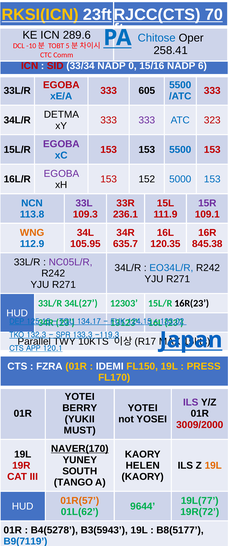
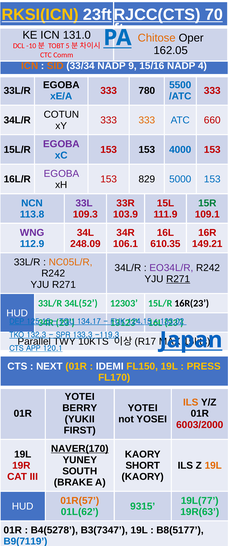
289.6: 289.6 -> 131.0 (77, 35)
Chitose colour: blue -> orange (157, 38)
258.41: 258.41 -> 162.05 (171, 50)
ICN colour: red -> orange (30, 66)
SID colour: red -> orange (55, 66)
0: 0 -> 9 (133, 66)
6: 6 -> 4 (202, 66)
EGOBA colour: red -> black (61, 85)
605: 605 -> 780 (147, 91)
DETMA: DETMA -> COTUN (61, 114)
333 colour: purple -> orange (147, 120)
323: 323 -> 660 (212, 120)
153 5500: 5500 -> 4000 (180, 150)
152: 152 -> 829 (147, 179)
15R colour: purple -> green (207, 203)
236.1: 236.1 -> 103.9 (126, 214)
WNG colour: orange -> purple (32, 232)
105.95: 105.95 -> 248.09 (85, 244)
635.7: 635.7 -> 106.1 (126, 244)
120.35: 120.35 -> 610.35 (165, 244)
845.38: 845.38 -> 149.21 (207, 244)
NC05L/R colour: purple -> orange (71, 262)
EO34L/R colour: blue -> purple (171, 268)
R271 underline: none -> present (178, 279)
34L(27: 34L(27 -> 34L(52 (81, 303)
FZRA: FZRA -> NEXT (49, 366)
ILS colour: purple -> orange (191, 402)
3009/2000: 3009/2000 -> 6003/2000 (200, 424)
MUST: MUST -> FIRST (80, 430)
HELEN: HELEN -> SHORT (143, 465)
TANGO: TANGO -> BRAKE (73, 482)
9644: 9644 -> 9315 (143, 506)
19R(72: 19R(72 -> 19R(63 (200, 511)
B3(5943: B3(5943 -> B3(7347 (104, 530)
